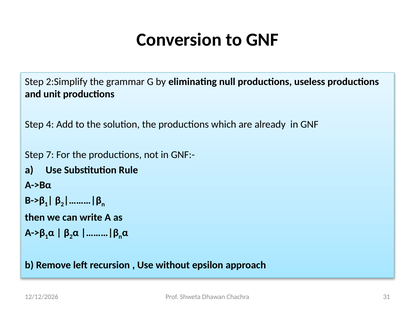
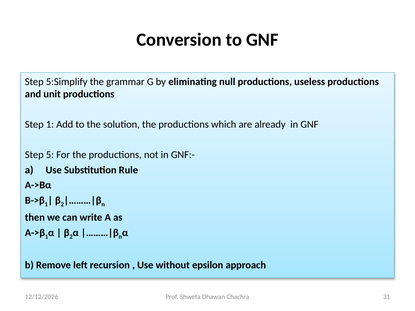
2:Simplify: 2:Simplify -> 5:Simplify (67, 82)
Step 4: 4 -> 1 (50, 125)
7: 7 -> 5 (50, 155)
